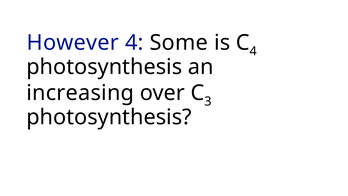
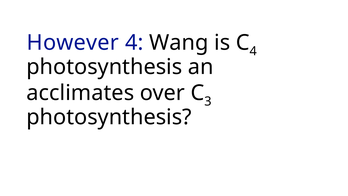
Some: Some -> Wang (179, 43)
increasing: increasing -> acclimates (80, 93)
